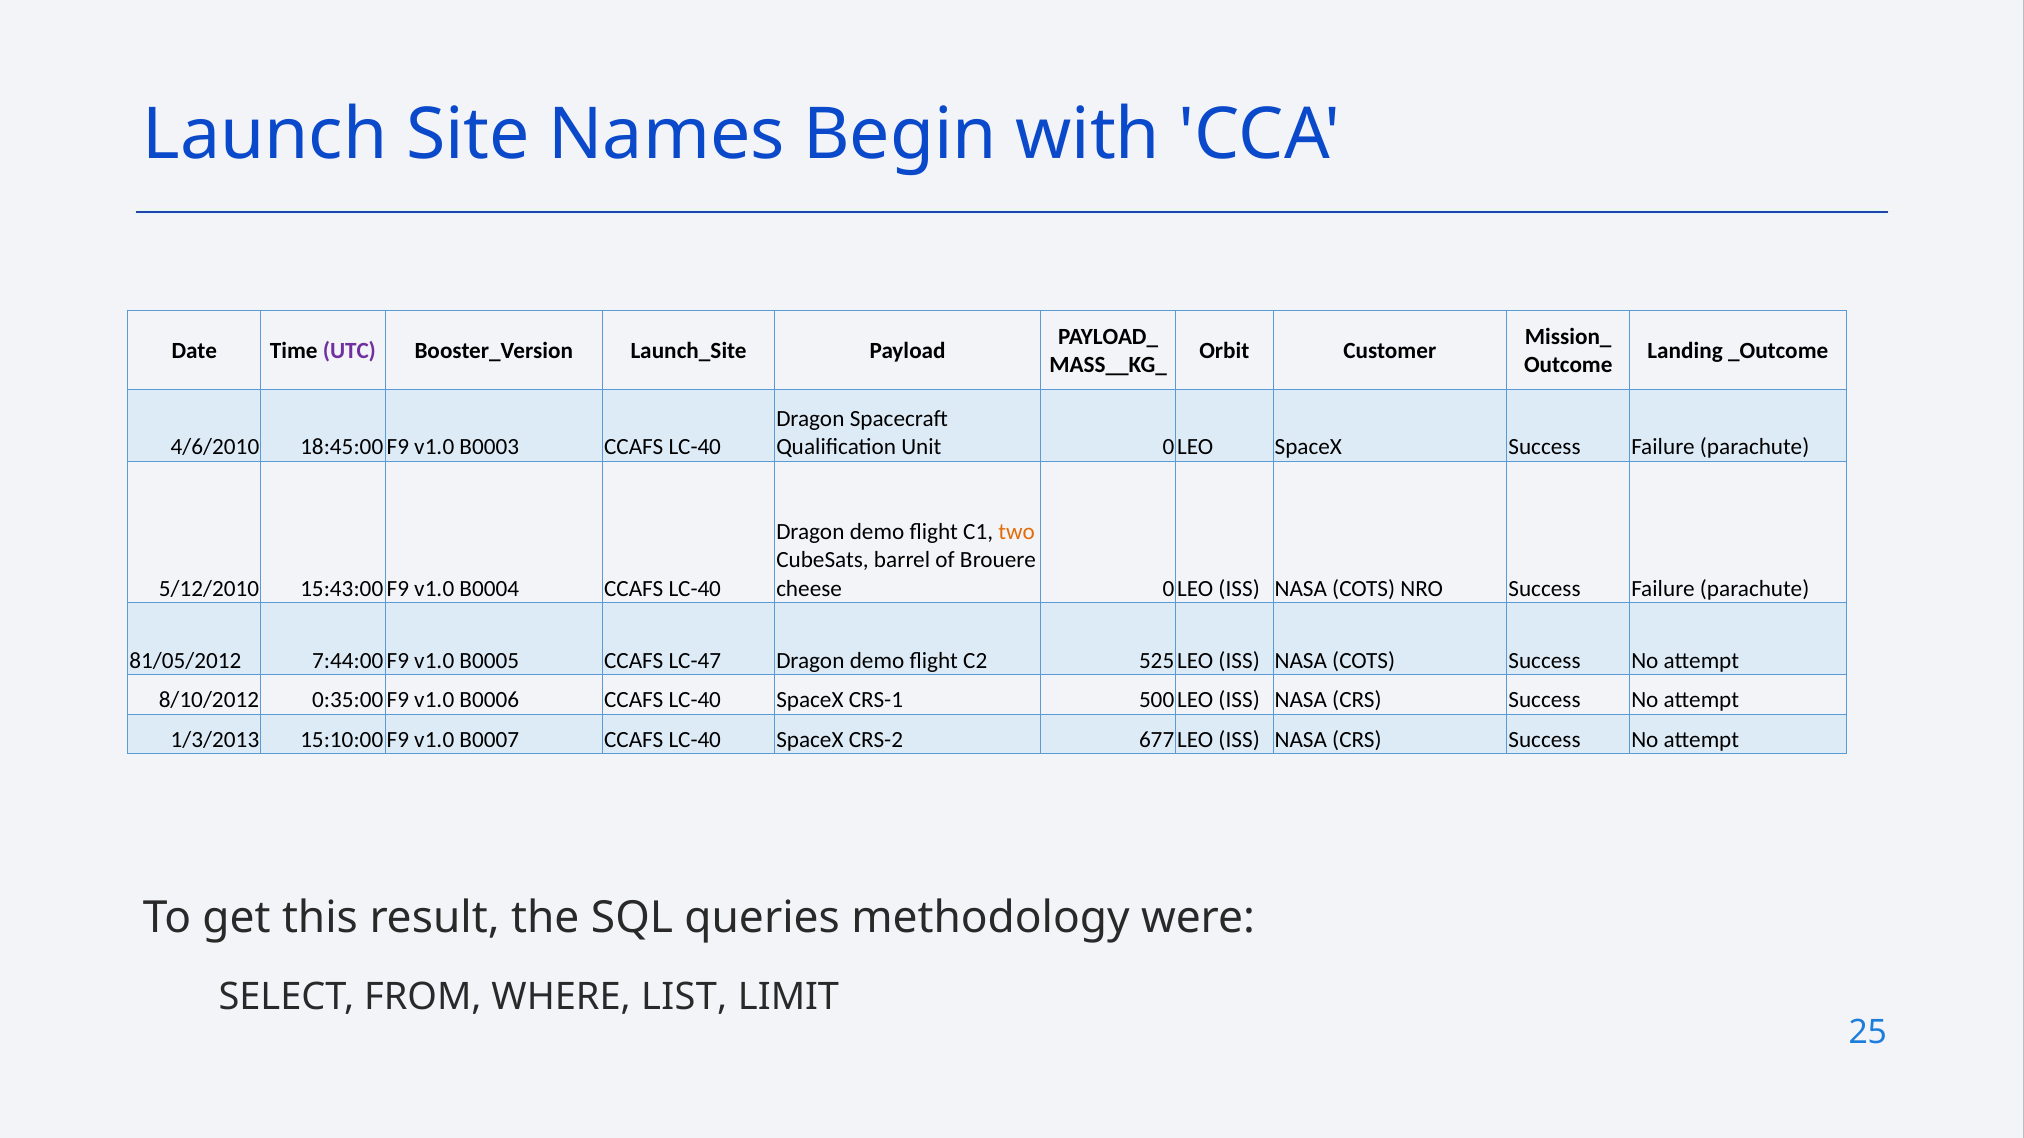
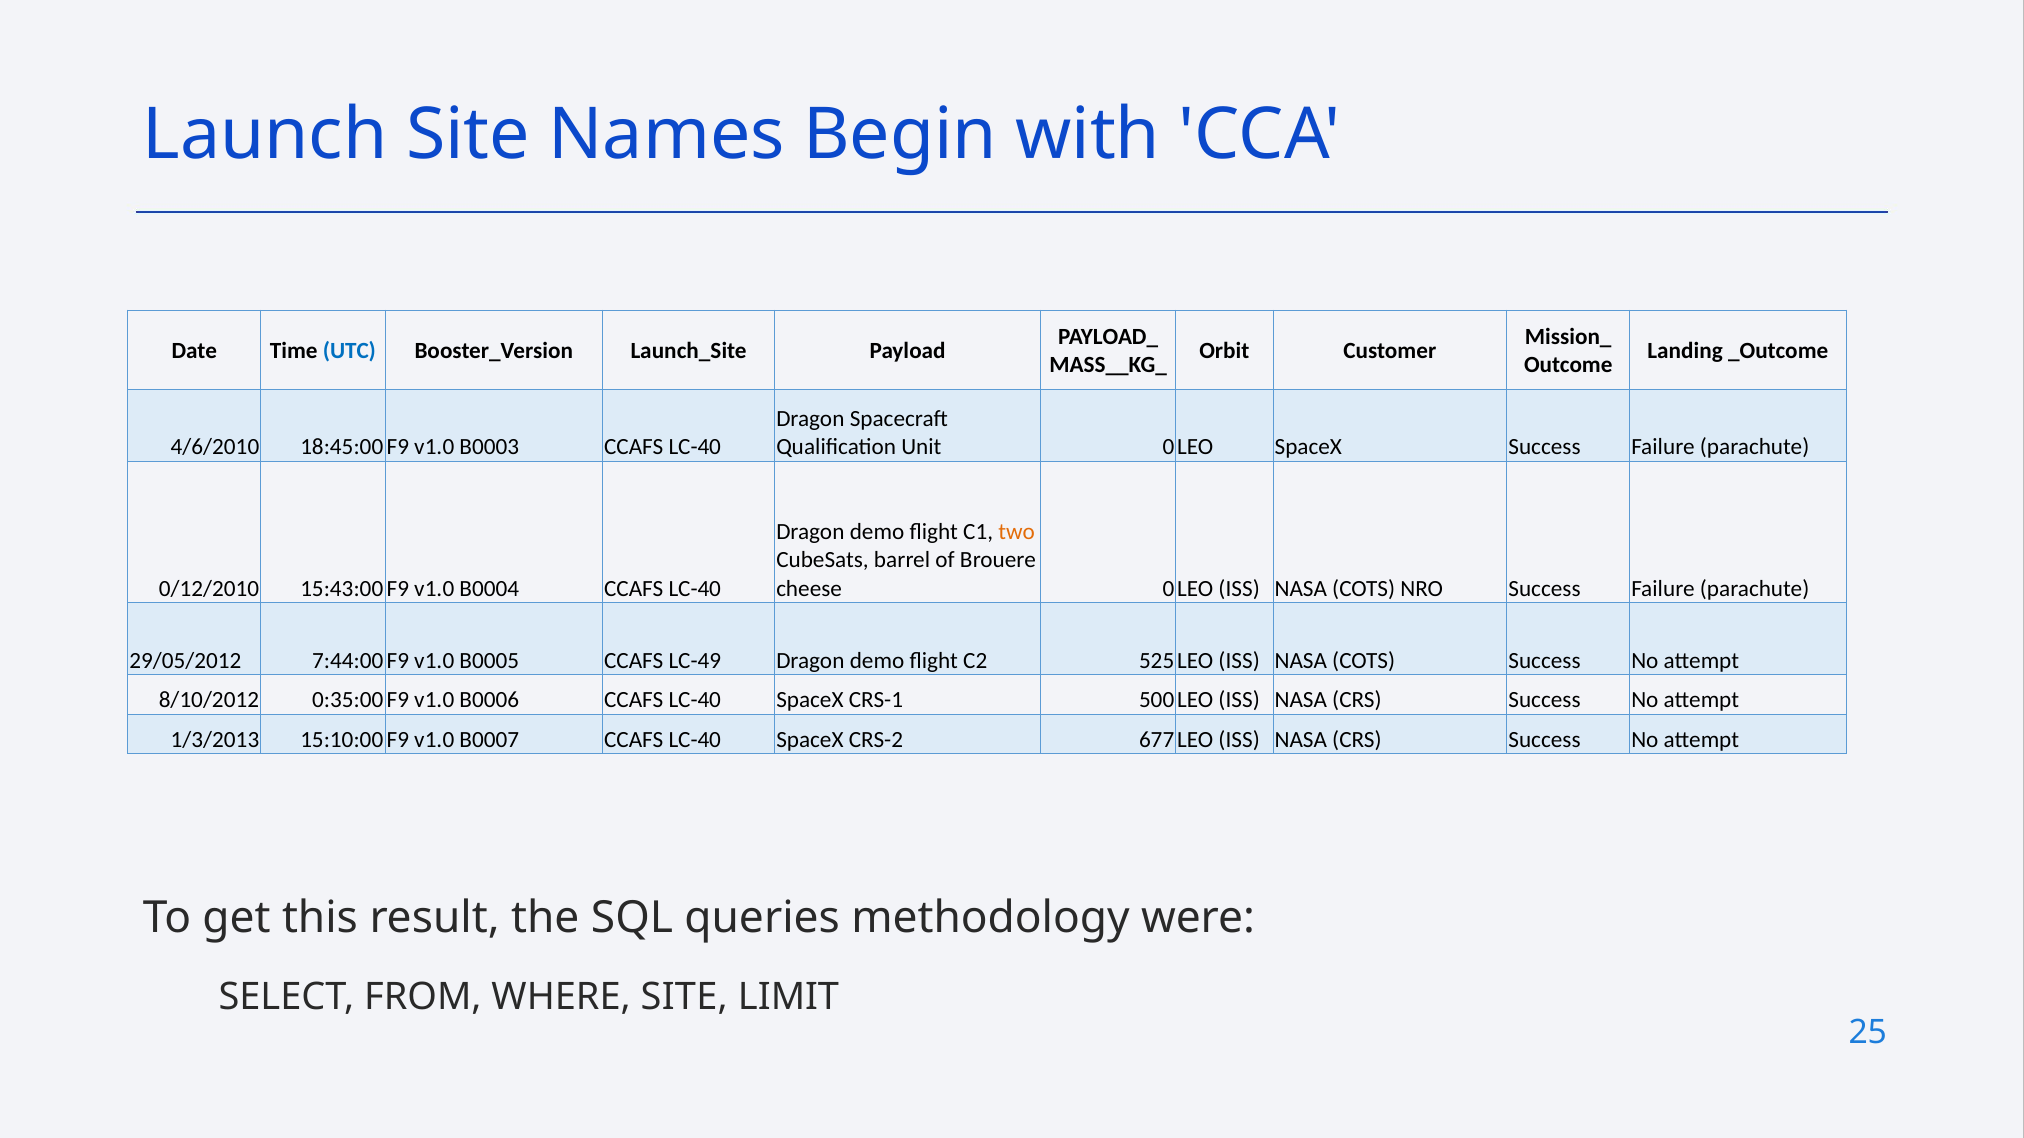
UTC colour: purple -> blue (349, 351)
5/12/2010: 5/12/2010 -> 0/12/2010 (209, 589)
81/05/2012: 81/05/2012 -> 29/05/2012 (185, 661)
LC-47: LC-47 -> LC-49 (695, 661)
WHERE LIST: LIST -> SITE (684, 997)
